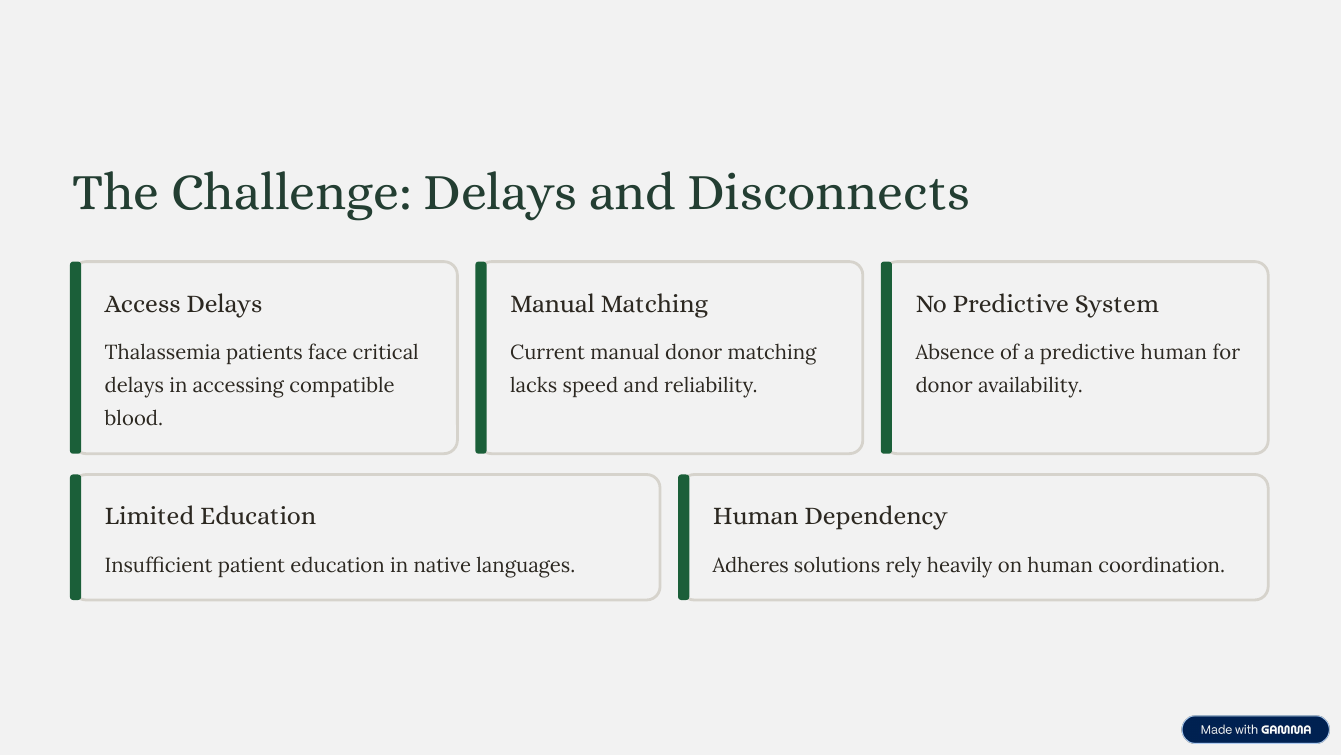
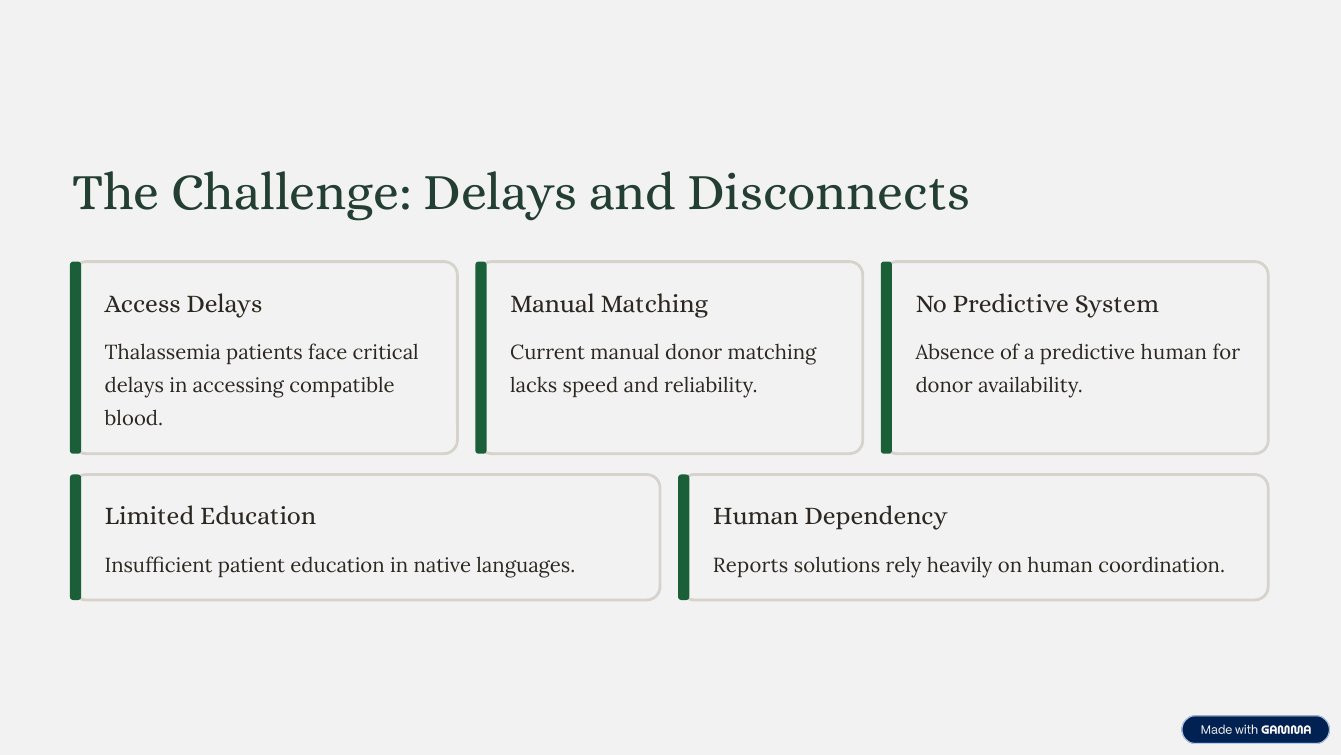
Adheres: Adheres -> Reports (751, 565)
